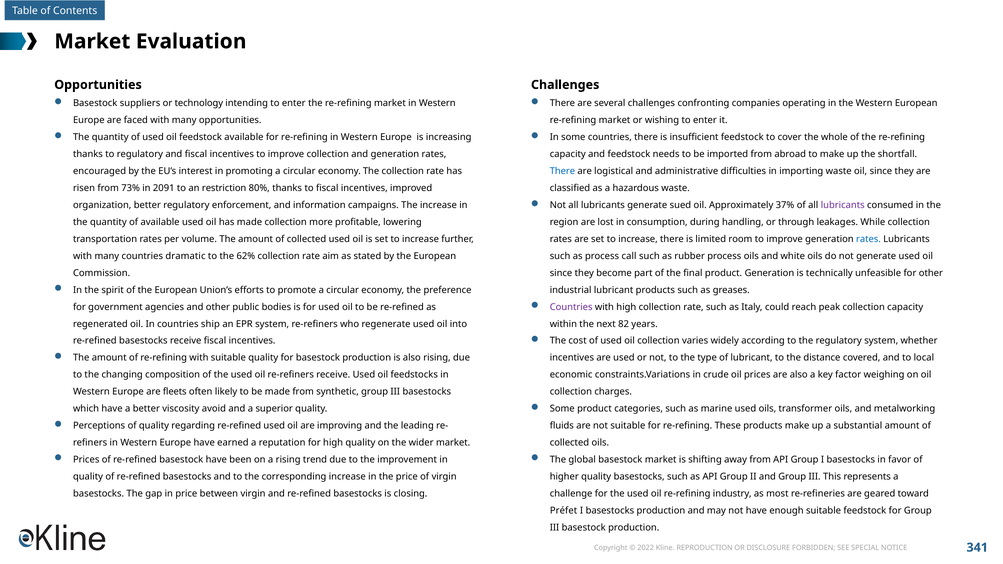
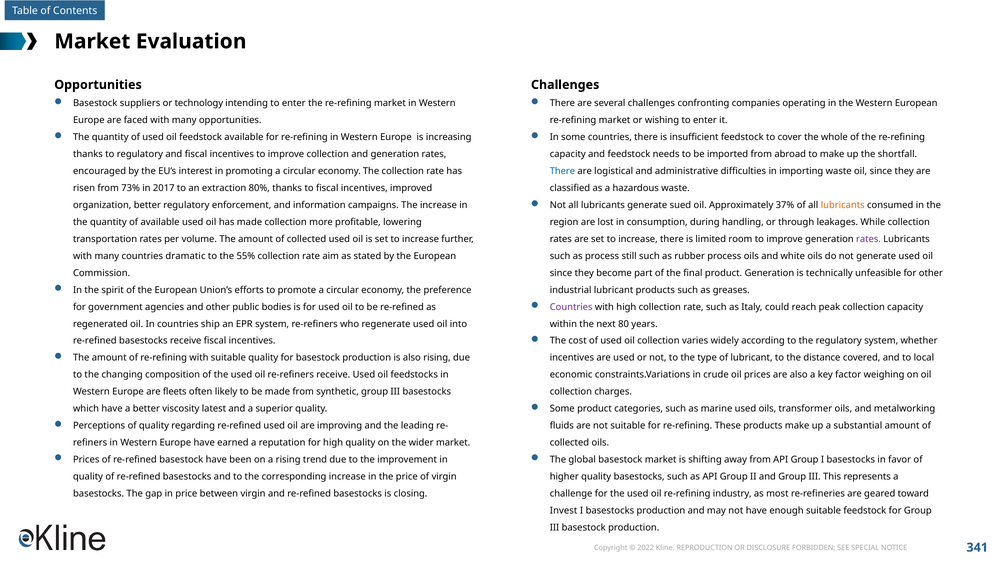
2091: 2091 -> 2017 (164, 188)
restriction: restriction -> extraction (224, 188)
lubricants colour: purple -> orange (843, 205)
rates colour: blue -> purple (868, 239)
62%: 62% -> 55% (246, 256)
call: call -> still (629, 256)
82: 82 -> 80 (624, 324)
avoid: avoid -> latest (214, 409)
Préfet: Préfet -> Invest (564, 511)
